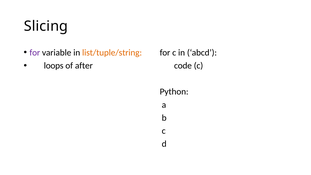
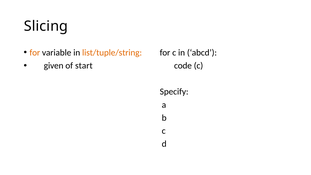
for colour: purple -> orange (35, 53)
loops: loops -> given (54, 66)
after: after -> start (84, 66)
Python: Python -> Specify (174, 92)
